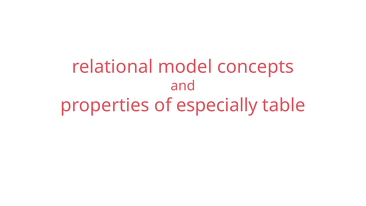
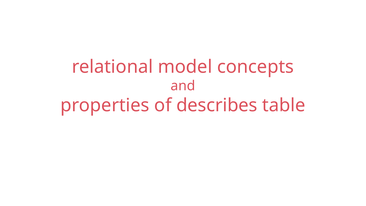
especially: especially -> describes (217, 105)
